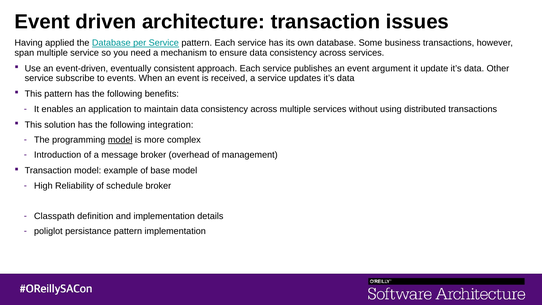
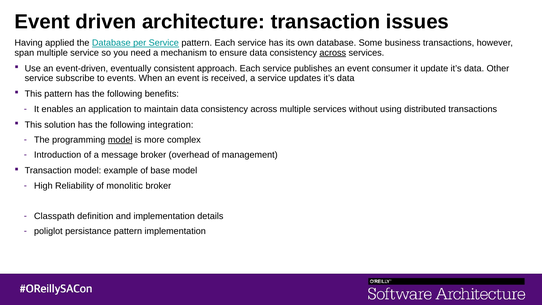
across underline: none -> present (333, 53)
argument: argument -> consumer (391, 68)
schedule: schedule -> monolitic (125, 186)
